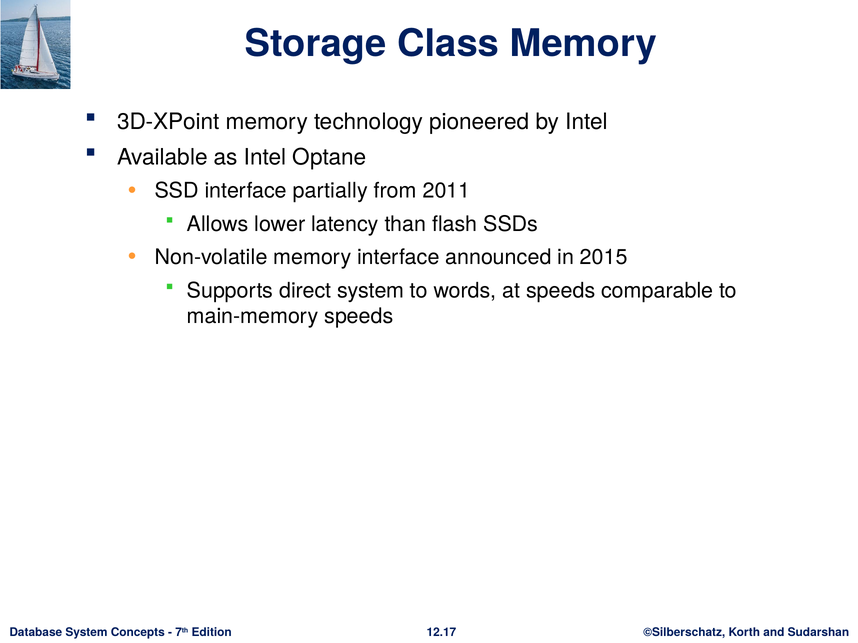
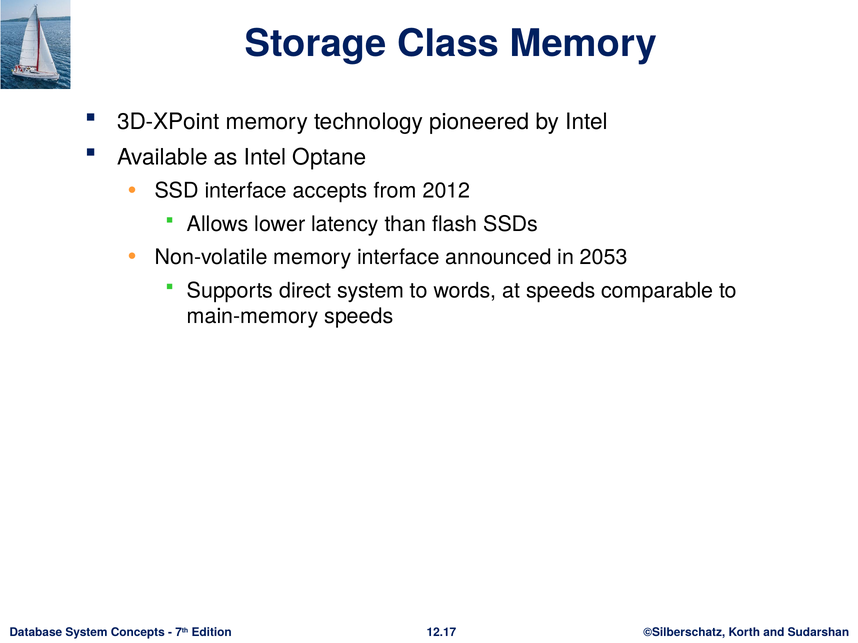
partially: partially -> accepts (330, 191)
2011: 2011 -> 2012 (446, 191)
2015: 2015 -> 2053 (604, 258)
